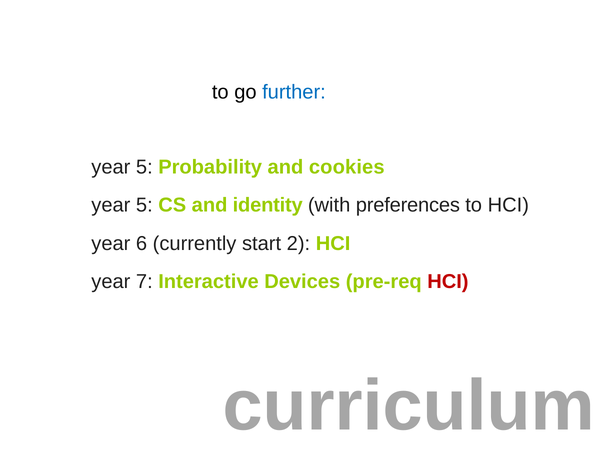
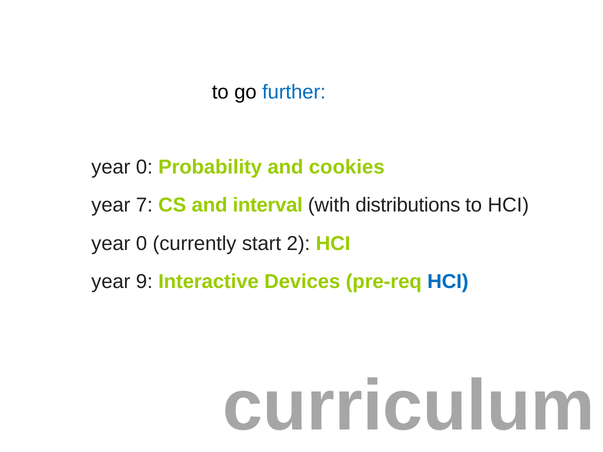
5: 5 -> 0 (144, 167)
5: 5 -> 7 (144, 205)
identity: identity -> interval (268, 205)
preferences: preferences -> distributions (408, 205)
6: 6 -> 0 (142, 244)
7: 7 -> 9 (144, 282)
HCI colour: red -> blue (448, 282)
